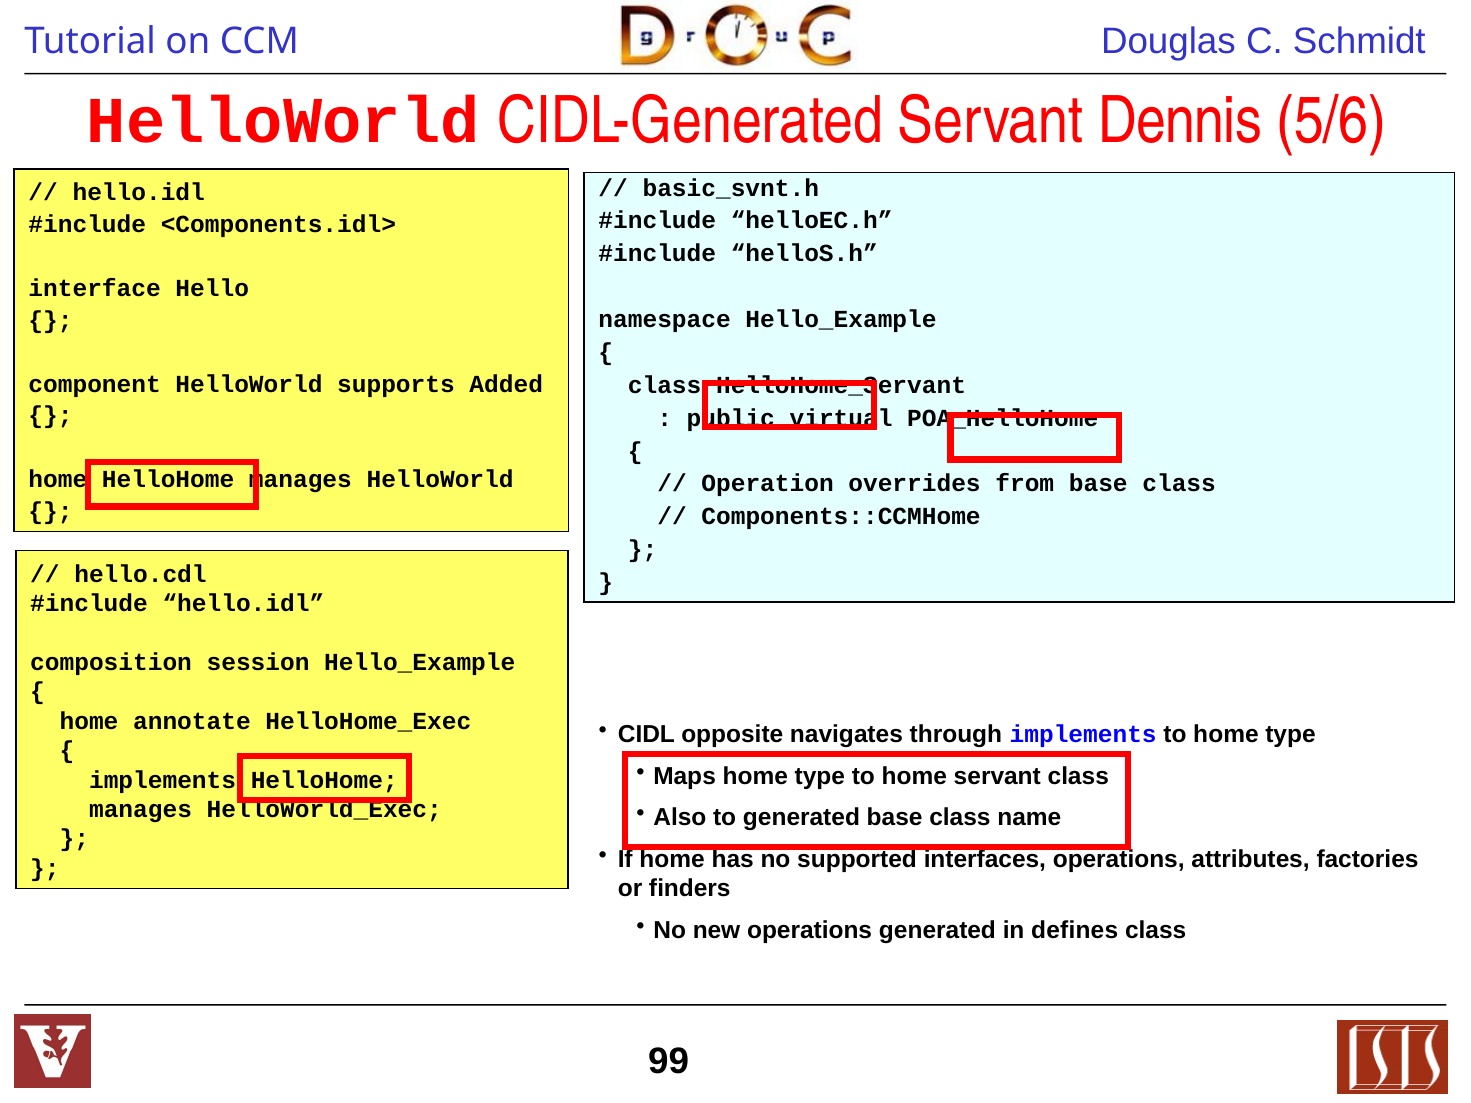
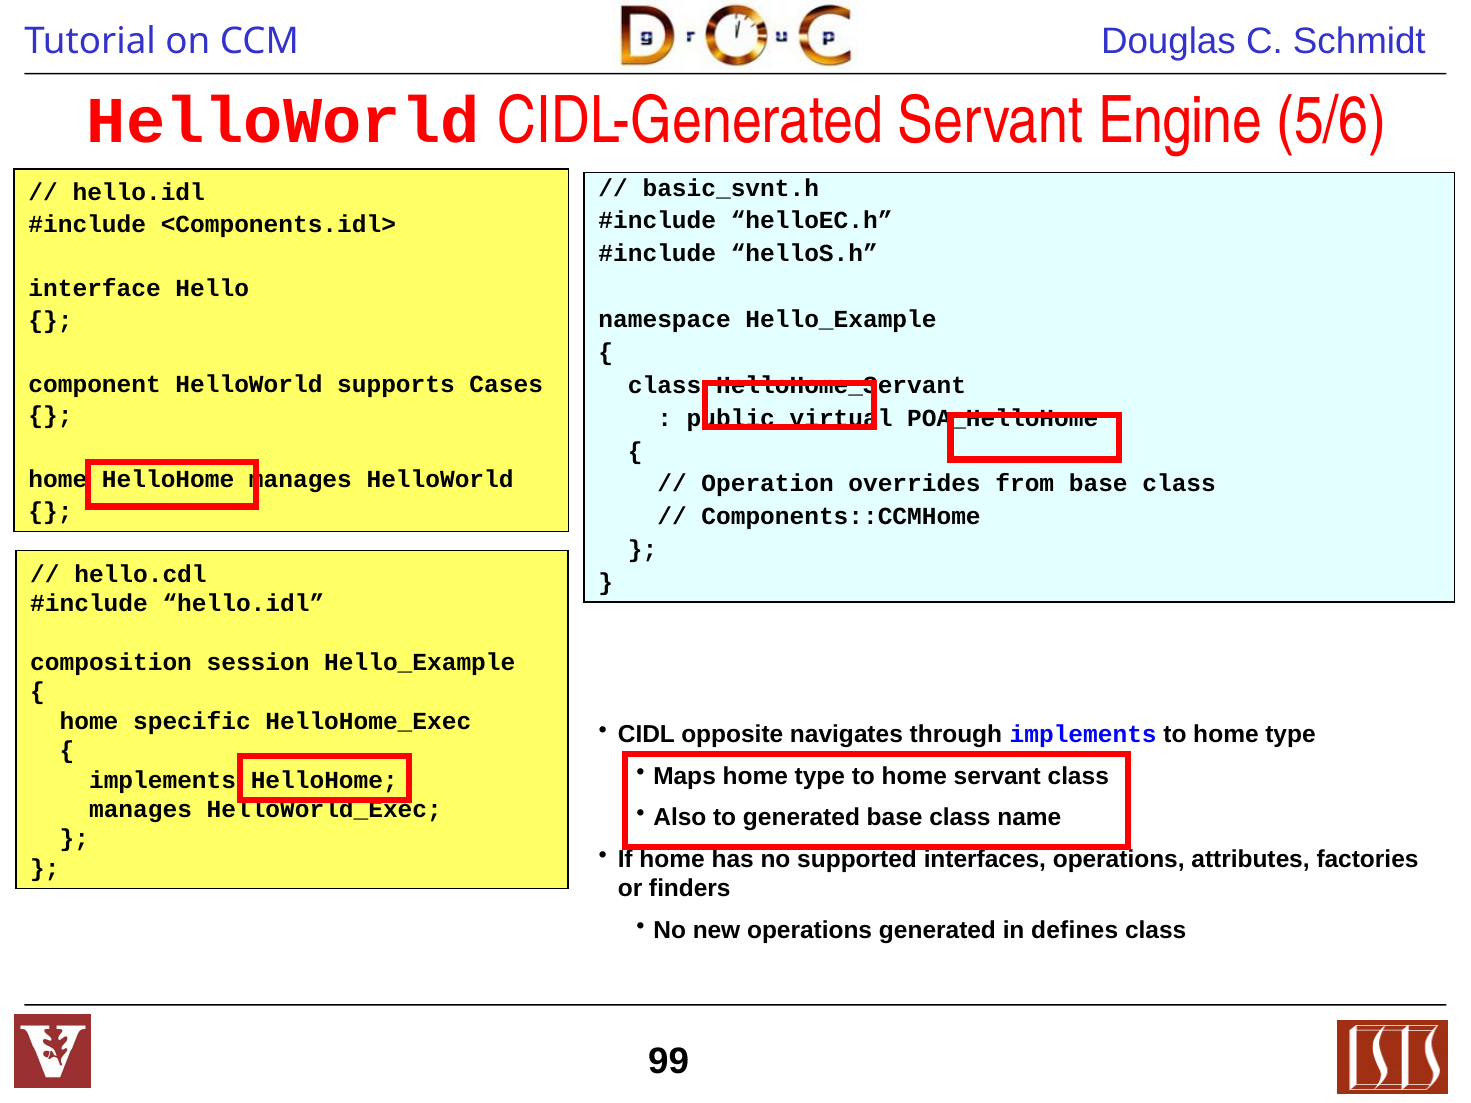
Dennis: Dennis -> Engine (1180, 121)
Added: Added -> Cases (506, 384)
annotate: annotate -> specific (192, 721)
